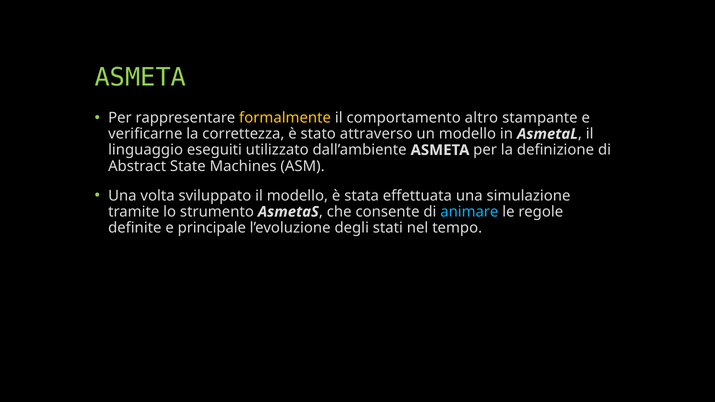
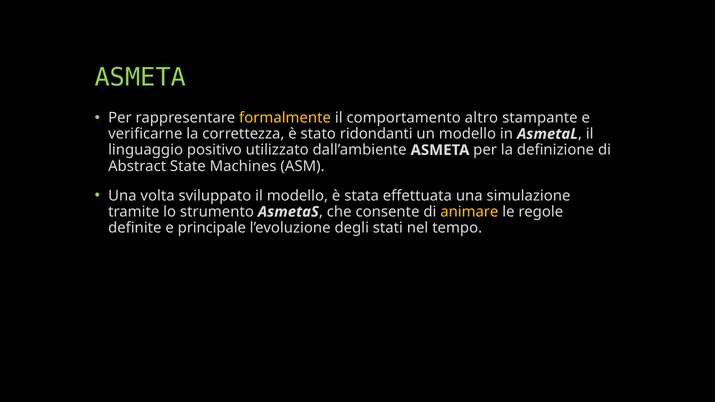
attraverso: attraverso -> ridondanti (376, 134)
eseguiti: eseguiti -> positivo (214, 150)
animare colour: light blue -> yellow (469, 212)
